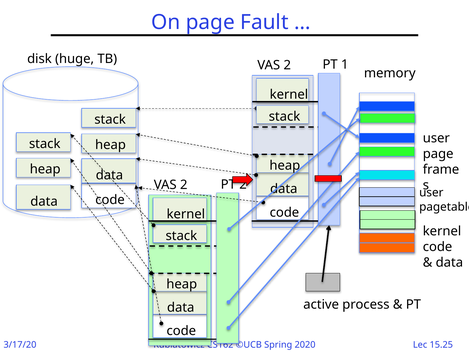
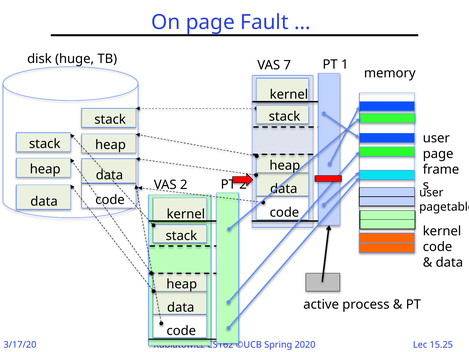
2: 2 -> 7 (287, 65)
